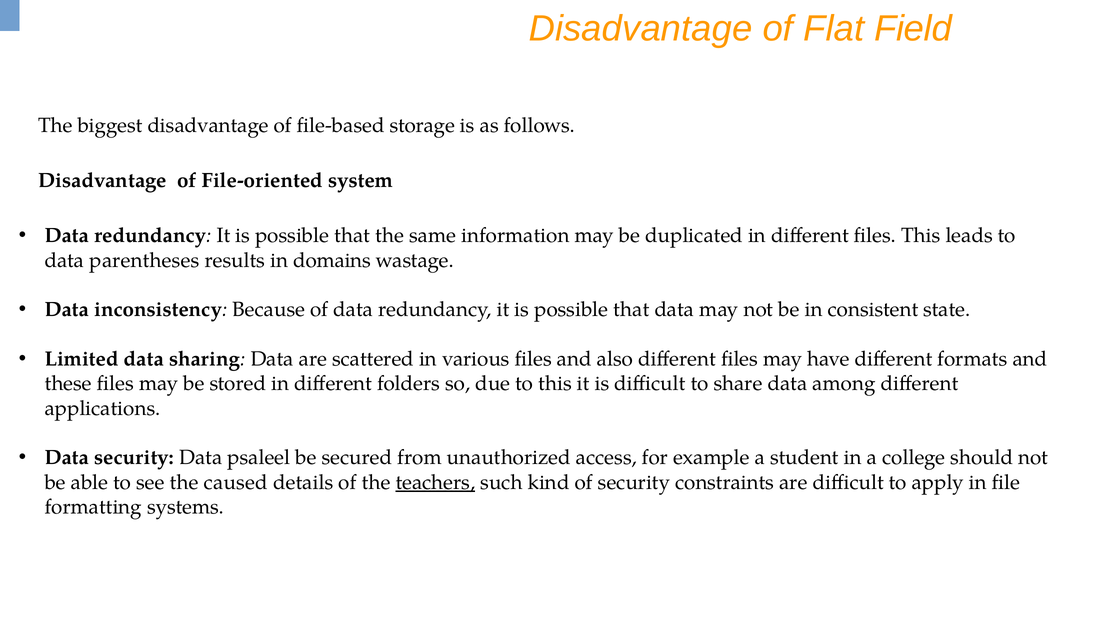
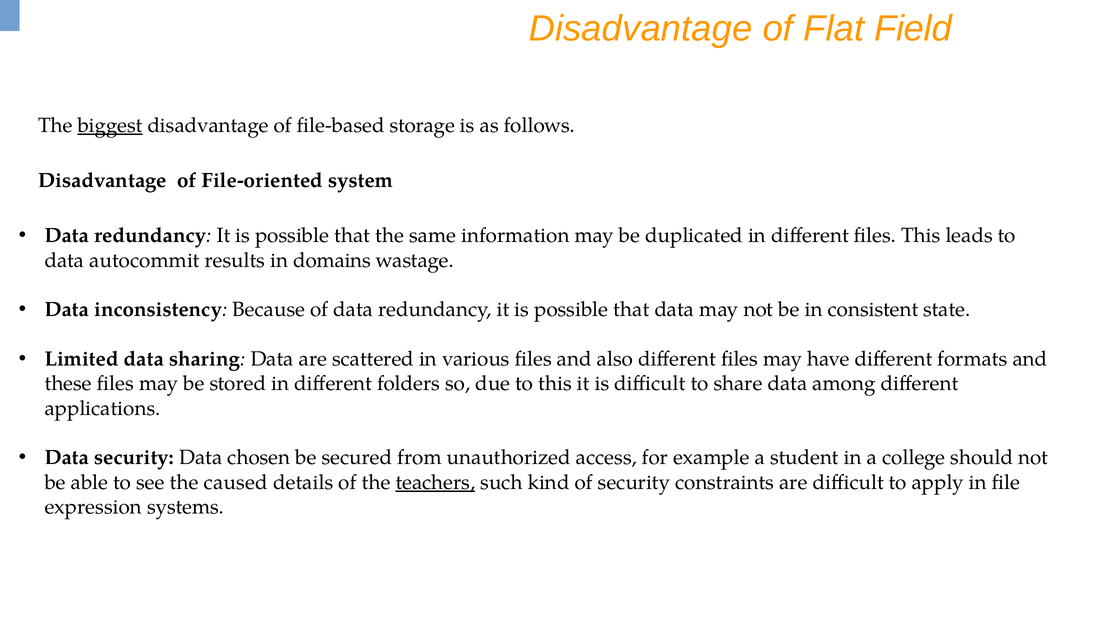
biggest underline: none -> present (110, 125)
parentheses: parentheses -> autocommit (145, 260)
psaleel: psaleel -> chosen (259, 458)
formatting: formatting -> expression (93, 507)
